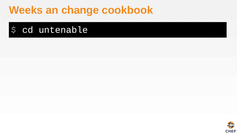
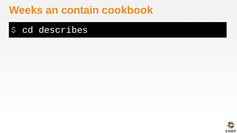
change: change -> contain (80, 10)
untenable: untenable -> describes (63, 30)
